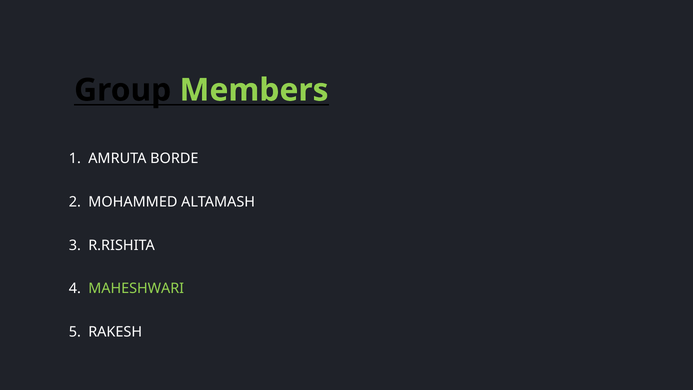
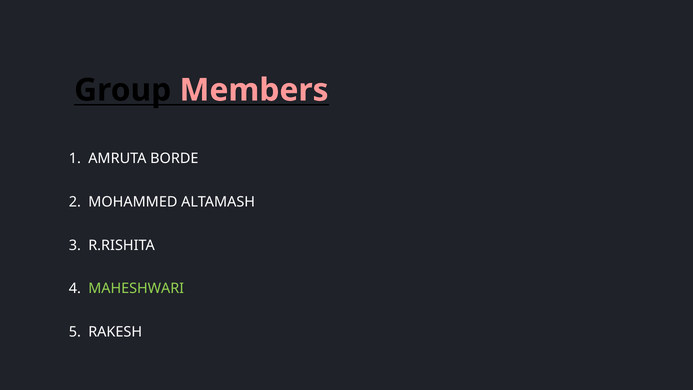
Members colour: light green -> pink (254, 90)
